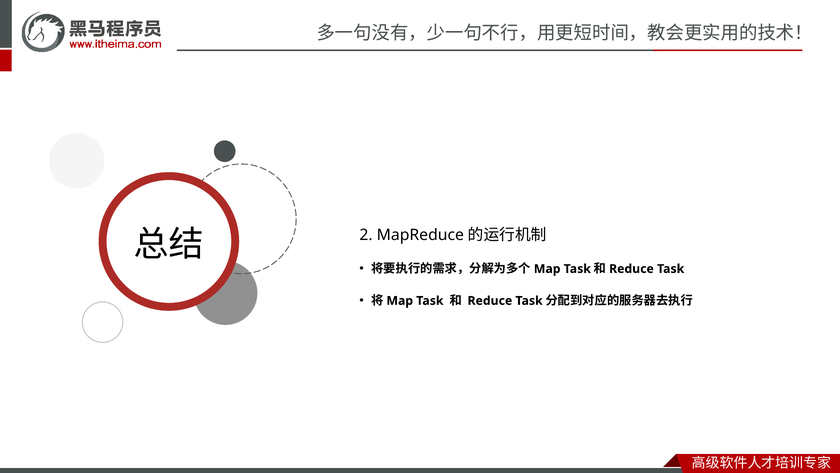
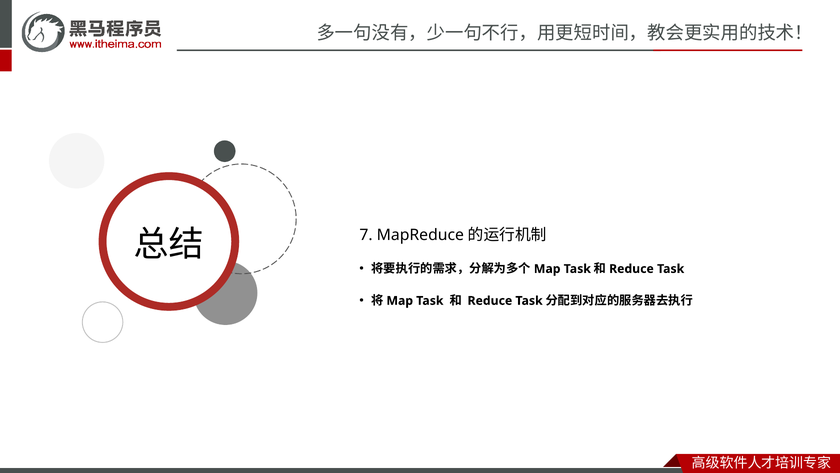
2: 2 -> 7 (366, 235)
